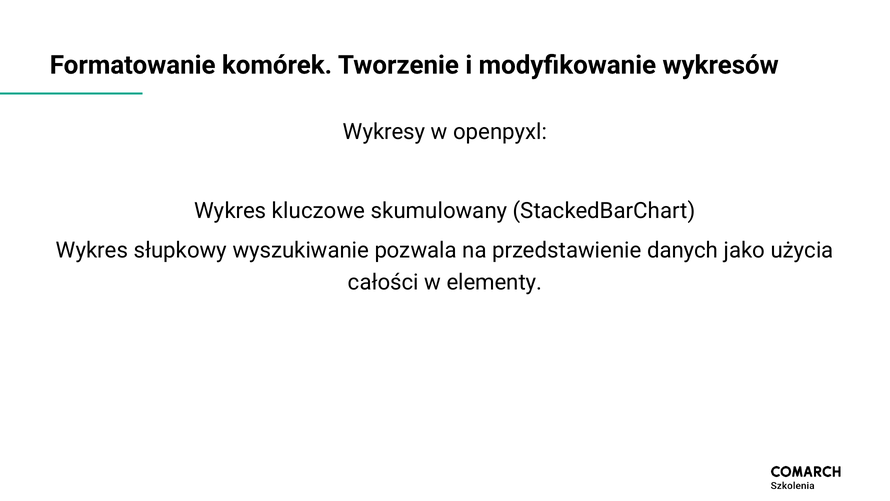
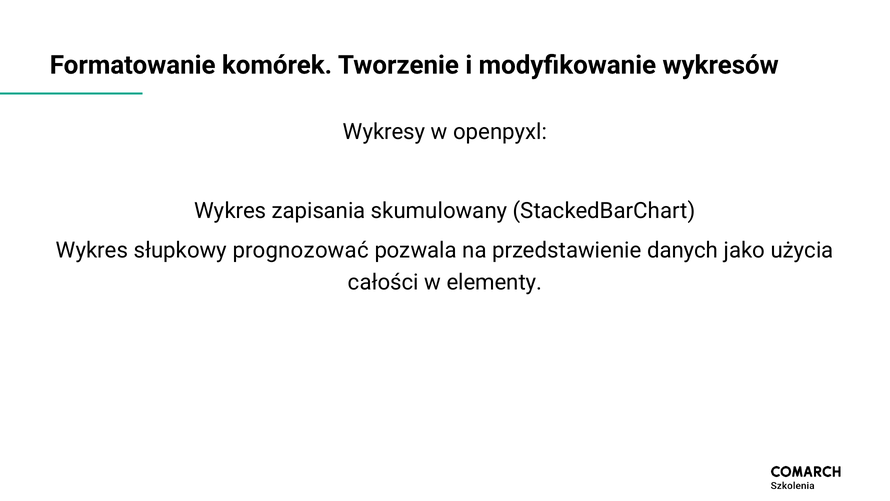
kluczowe: kluczowe -> zapisania (319, 211)
wyszukiwanie: wyszukiwanie -> prognozować (301, 250)
